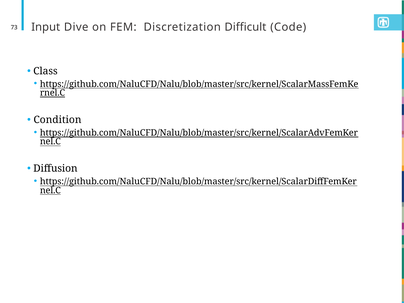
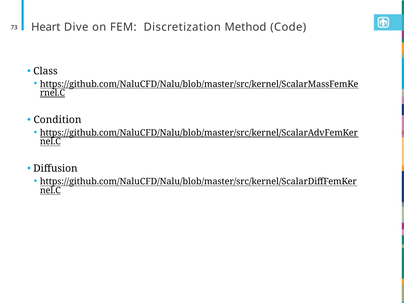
Input: Input -> Heart (46, 27)
Difficult: Difficult -> Method (245, 27)
